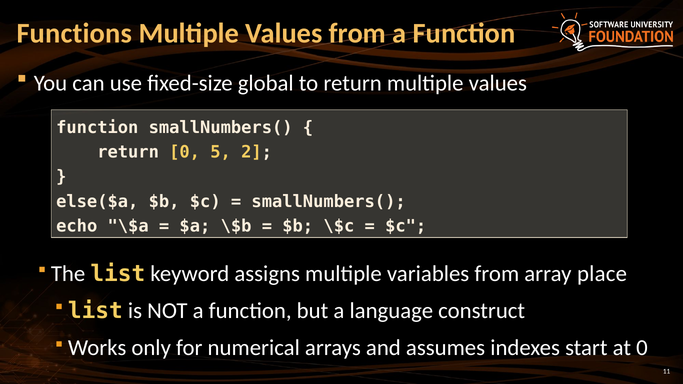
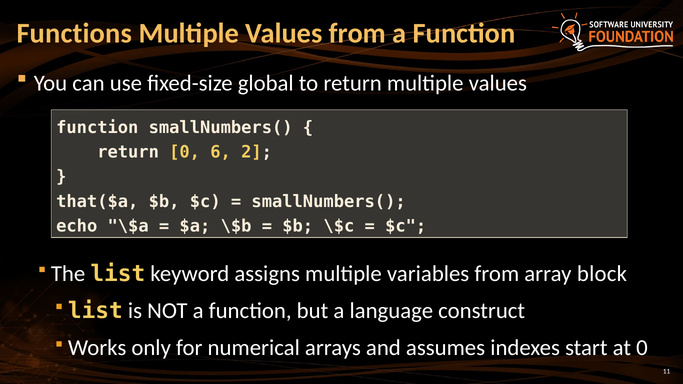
5: 5 -> 6 (221, 152)
else($a: else($a -> that($a (97, 202)
place: place -> block (602, 274)
